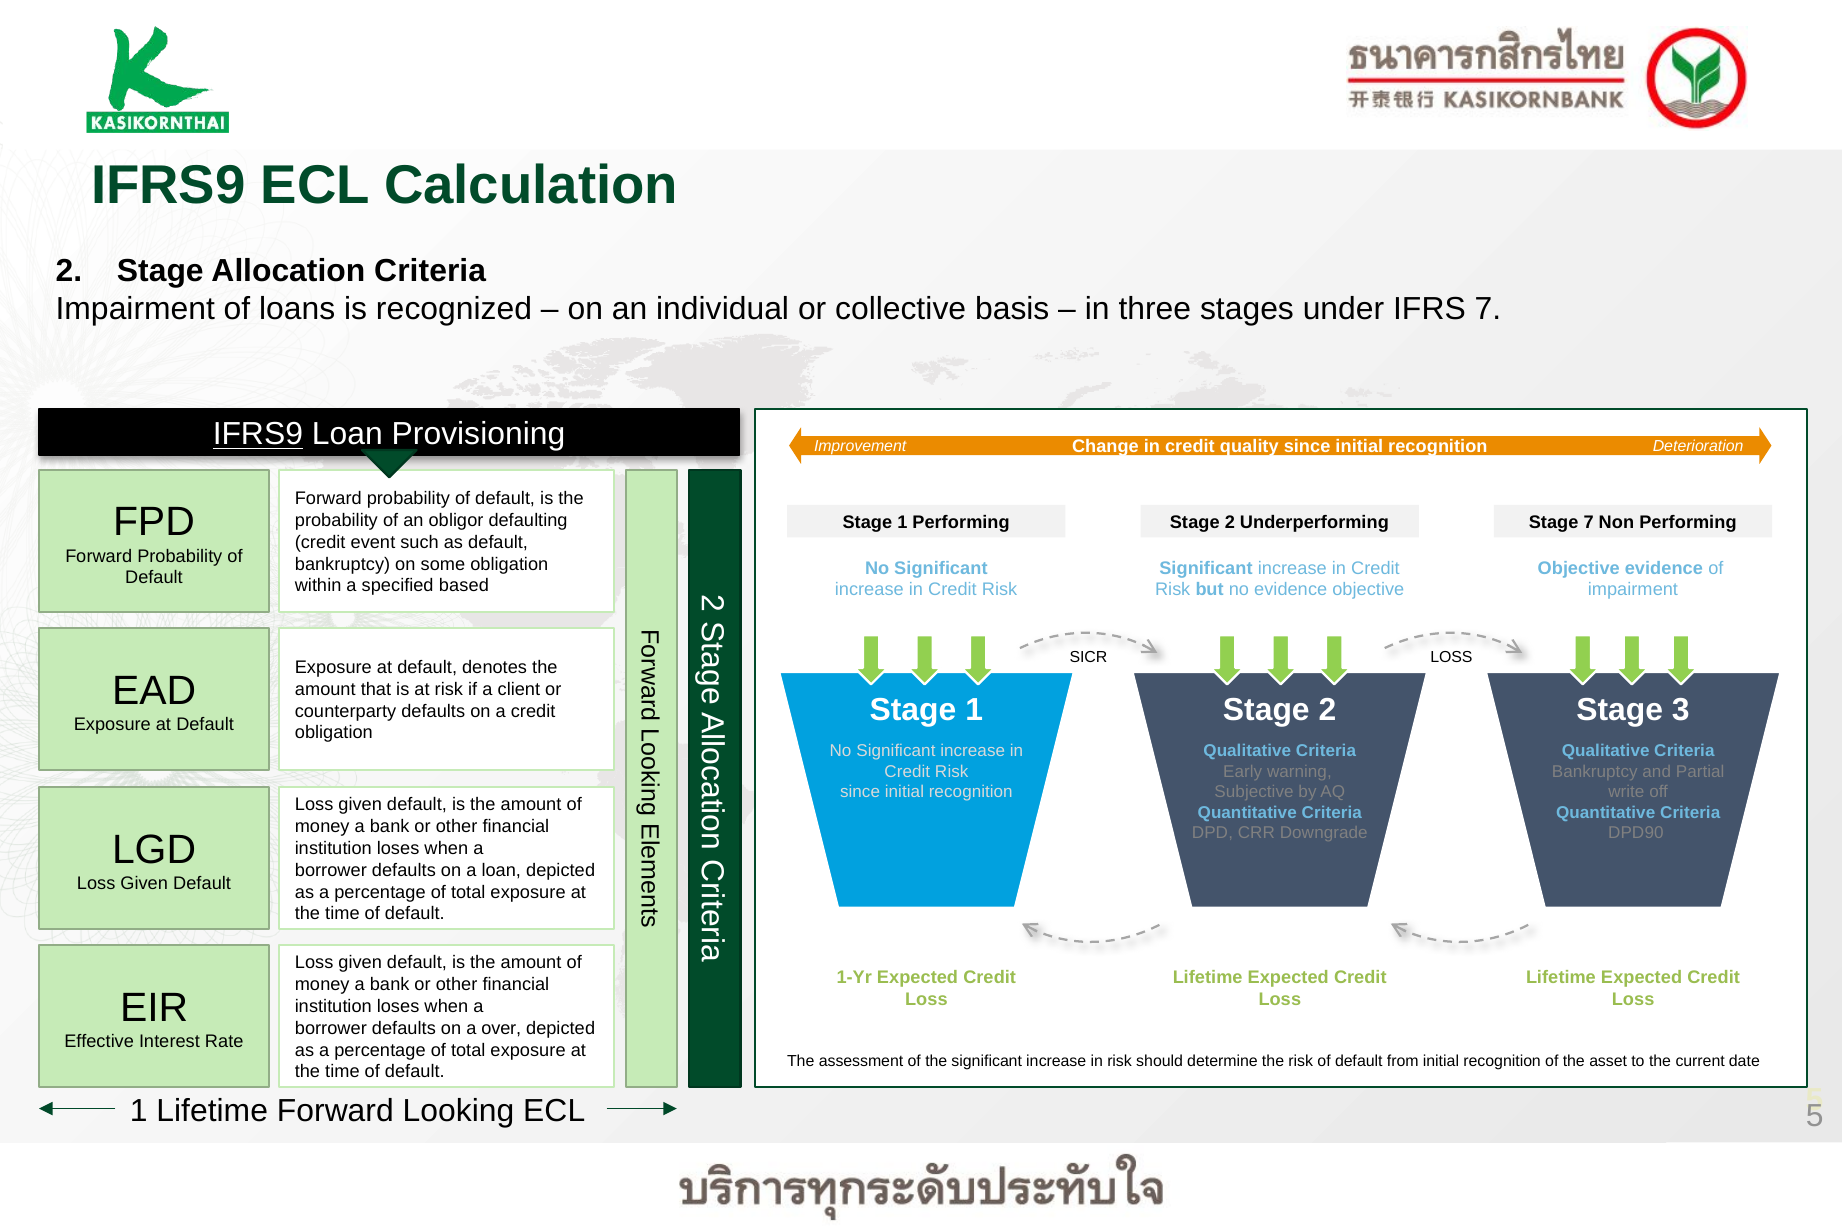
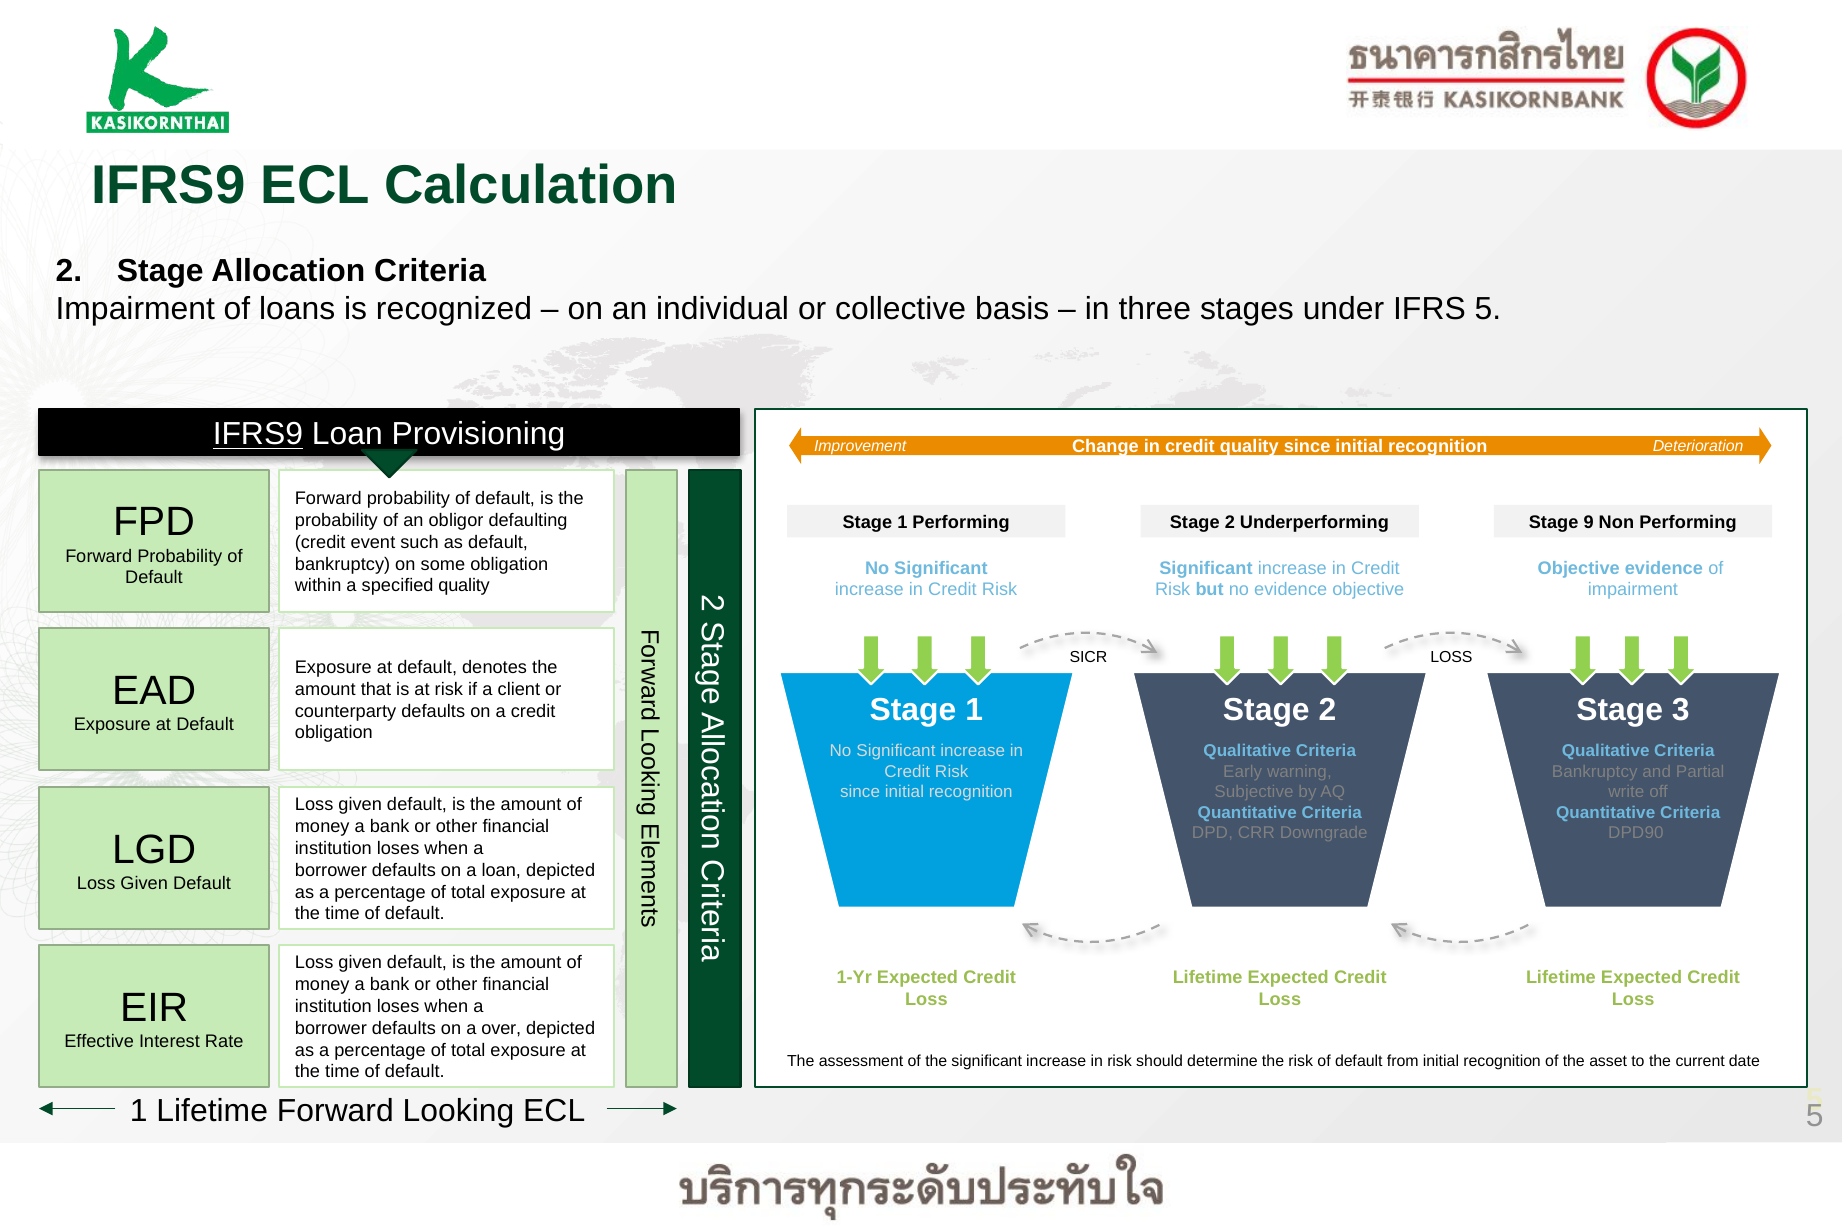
IFRS 7: 7 -> 5 (1488, 309)
Stage 7: 7 -> 9 (1589, 522)
specified based: based -> quality (464, 586)
